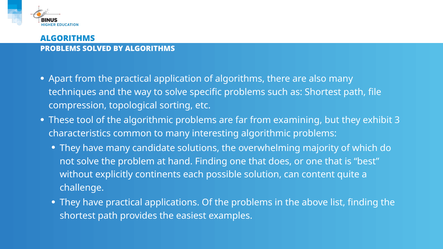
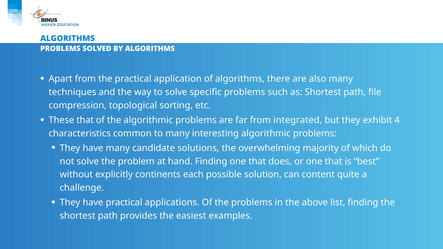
These tool: tool -> that (85, 120)
examining: examining -> integrated (298, 120)
3: 3 -> 4 (397, 120)
